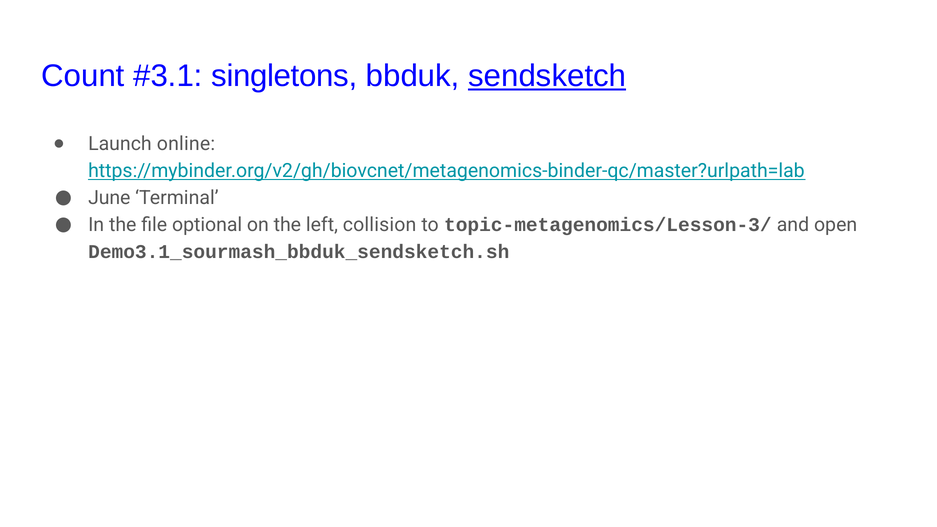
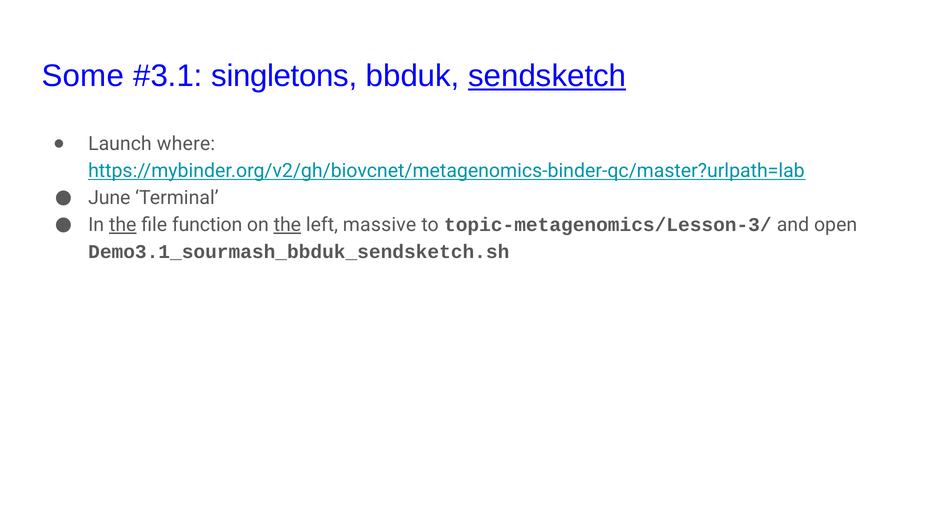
Count: Count -> Some (83, 76)
online: online -> where (186, 144)
the underline: none -> present (123, 225)
optional: optional -> function (207, 225)
the underline: none -> present (287, 225)
collision: collision -> massive (380, 225)
